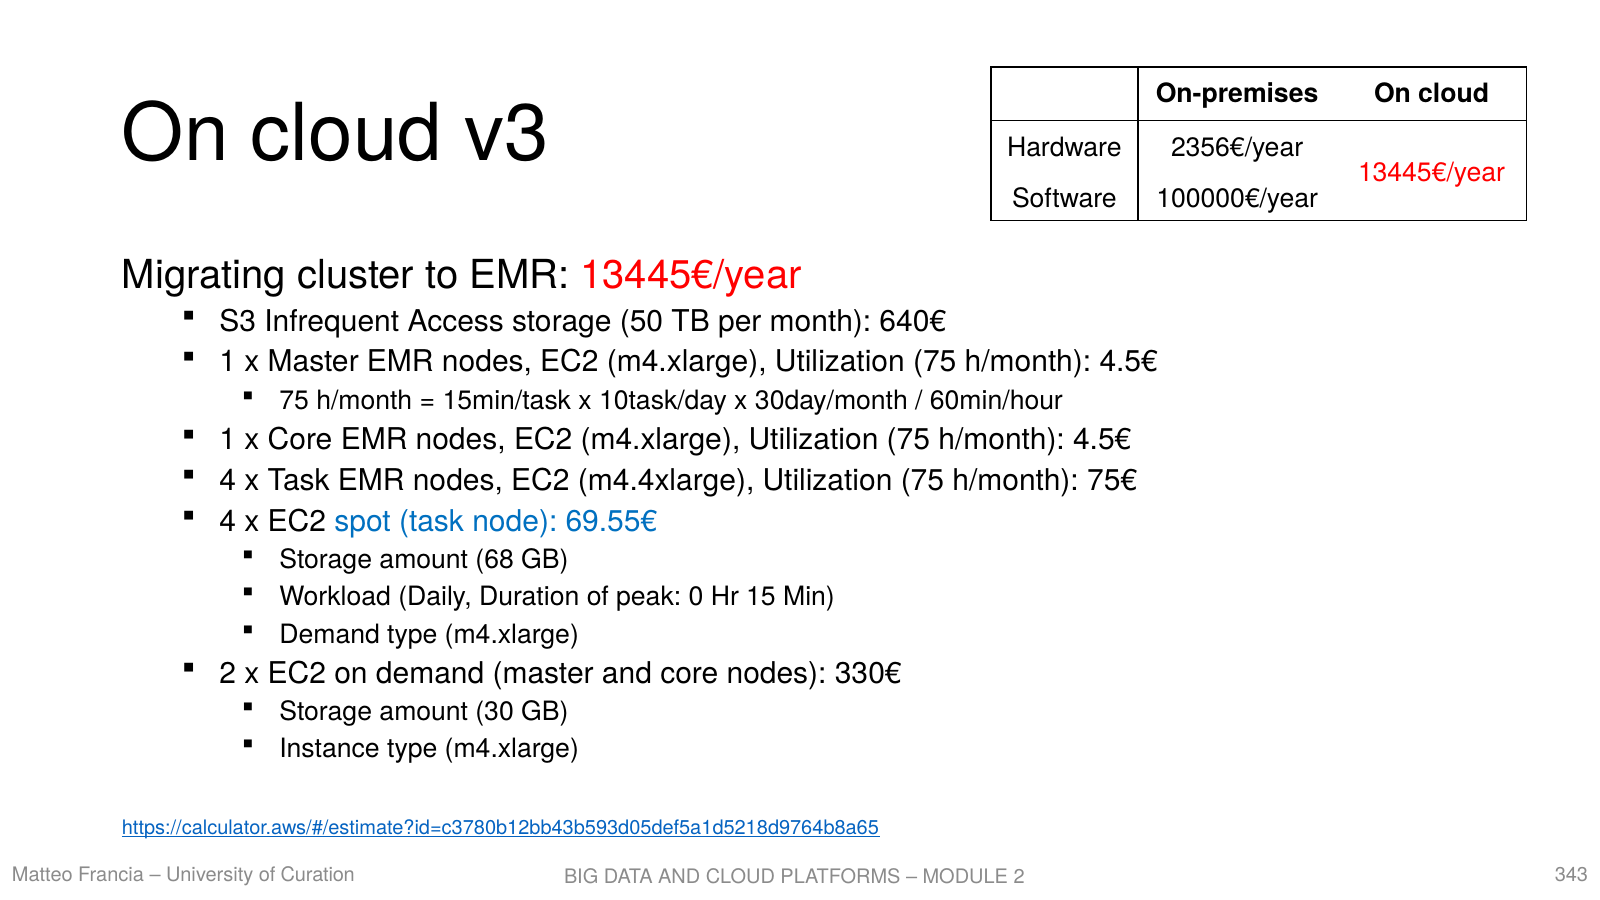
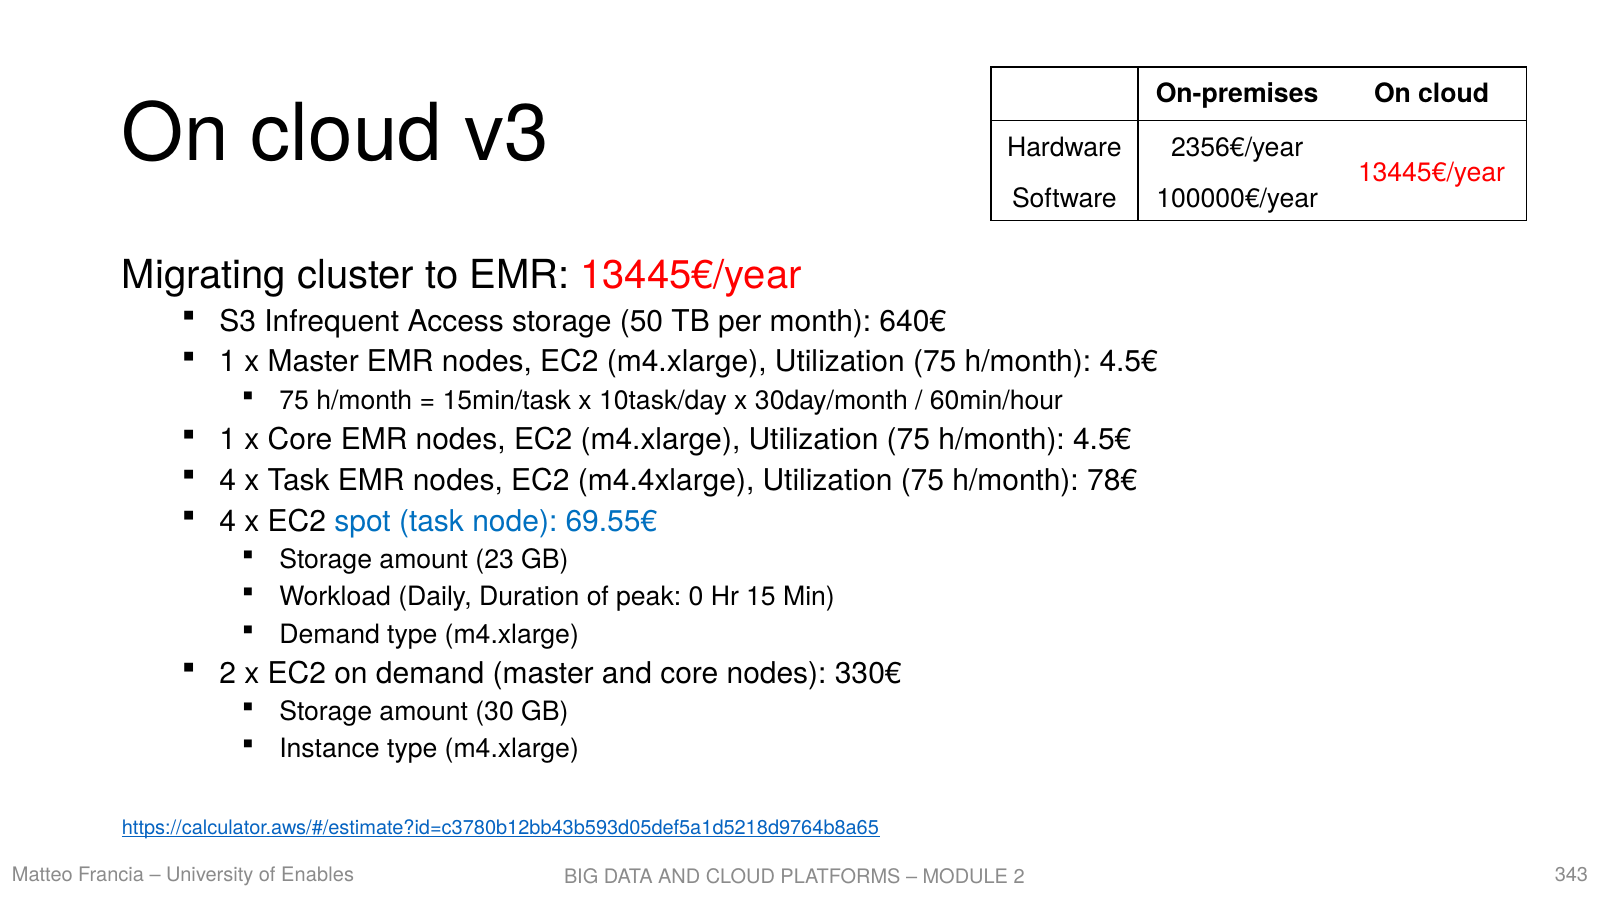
75€: 75€ -> 78€ (1112, 480)
68: 68 -> 23 (495, 560)
Curation: Curation -> Enables (318, 875)
